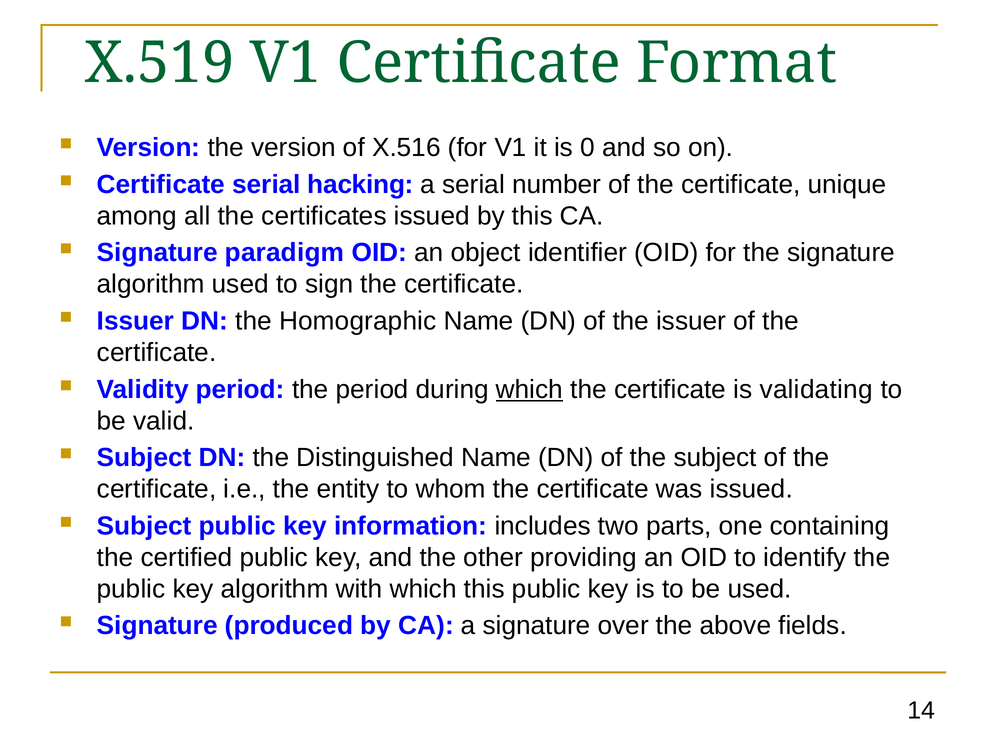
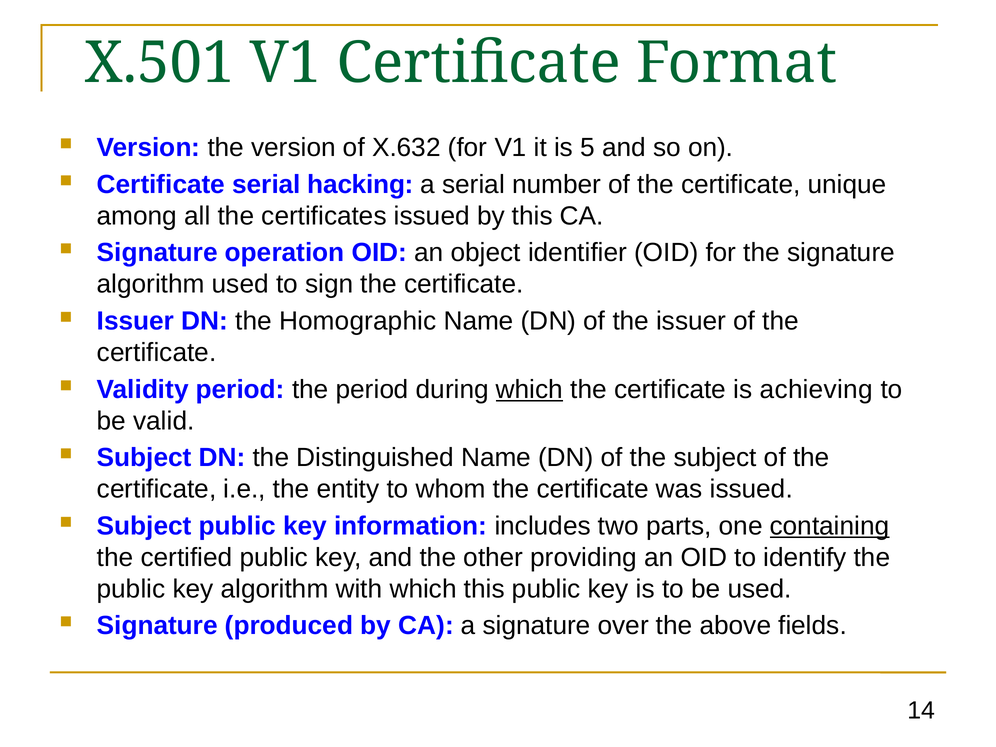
X.519: X.519 -> X.501 (160, 63)
X.516: X.516 -> X.632 (406, 148)
0: 0 -> 5 (588, 148)
paradigm: paradigm -> operation (285, 253)
validating: validating -> achieving (816, 389)
containing underline: none -> present (830, 526)
